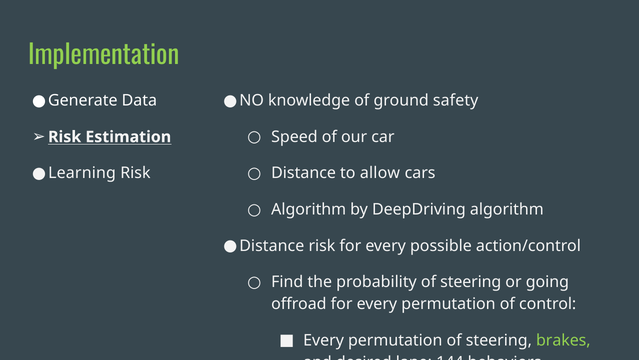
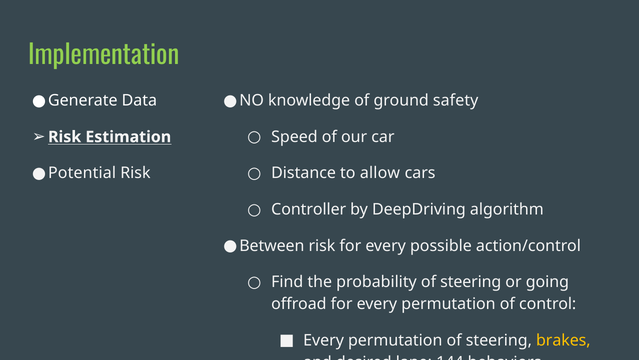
Learning: Learning -> Potential (82, 173)
Algorithm: Algorithm -> Controller (309, 209)
Distance: Distance -> Between (272, 245)
brakes colour: light green -> yellow (563, 340)
